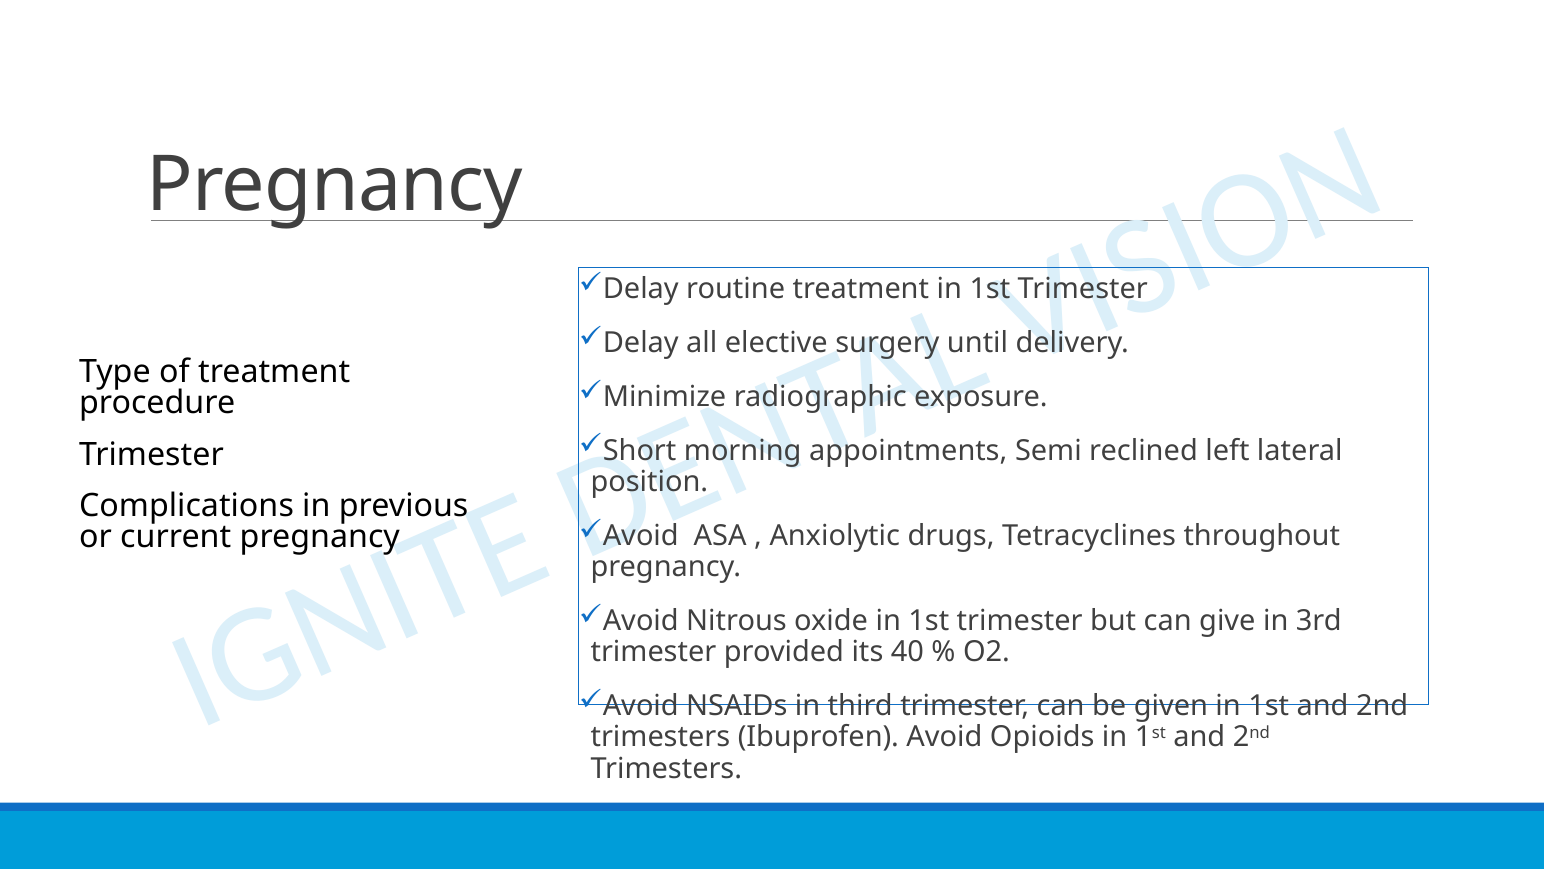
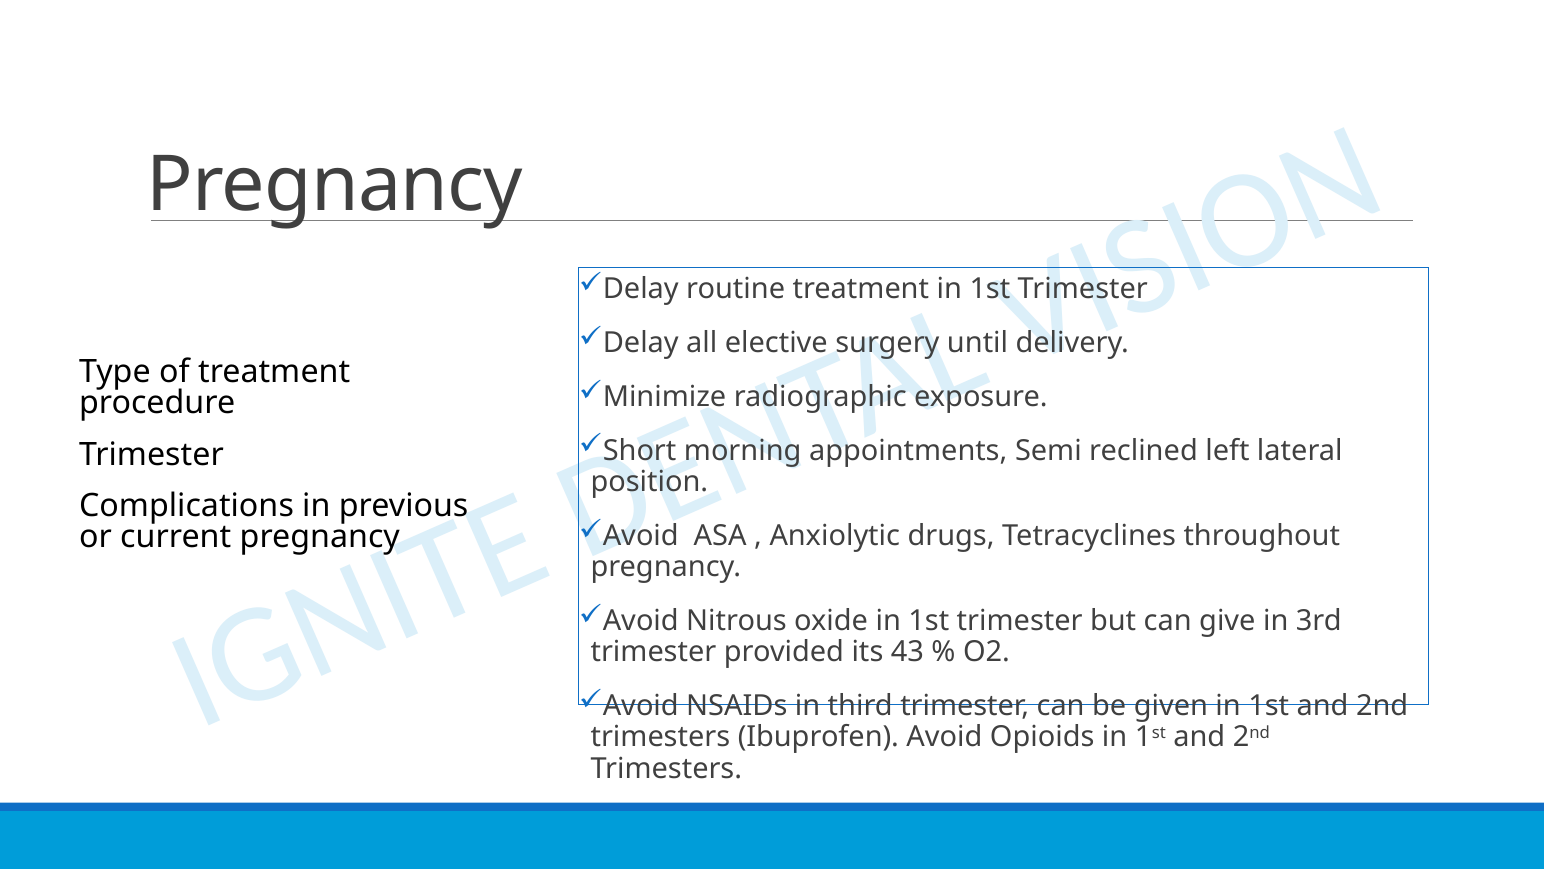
40: 40 -> 43 (907, 652)
